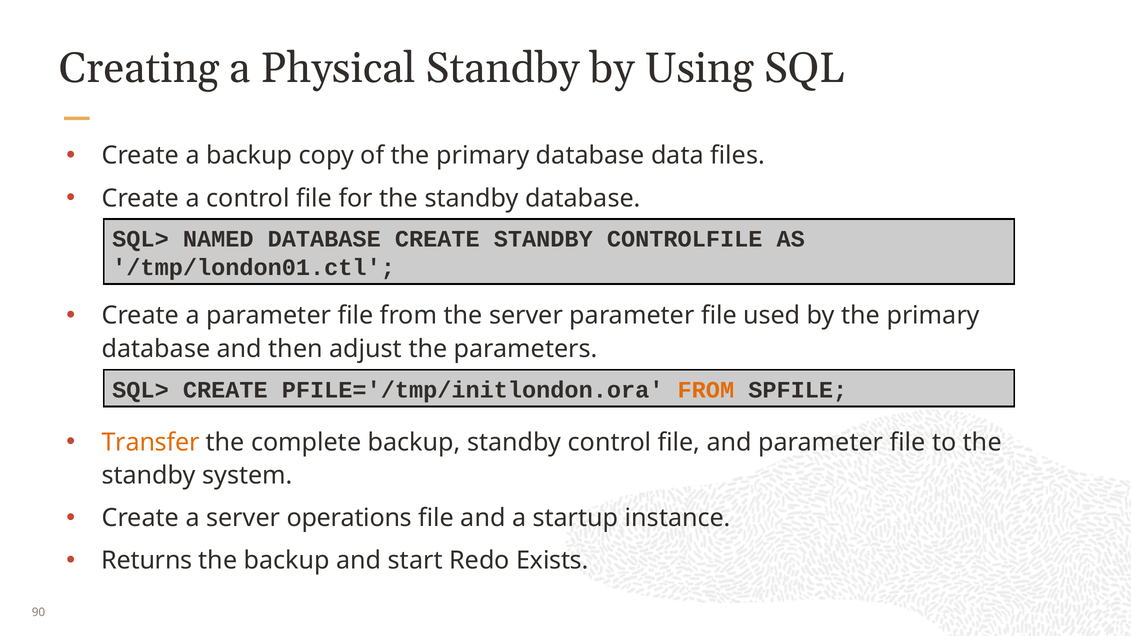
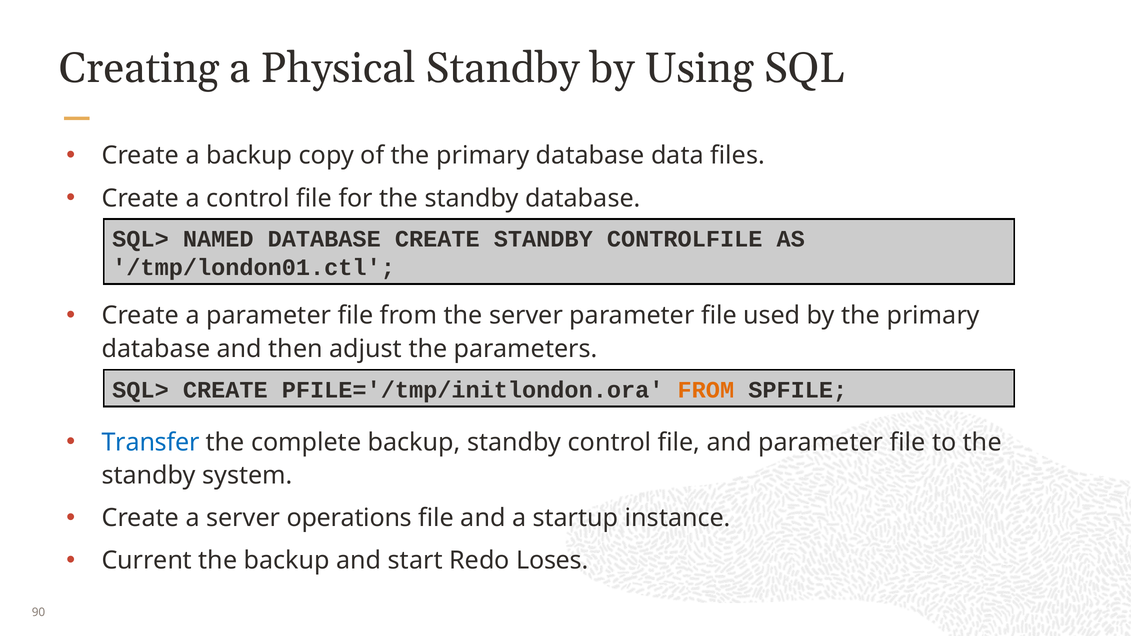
Transfer colour: orange -> blue (151, 442)
Returns: Returns -> Current (147, 561)
Exists: Exists -> Loses (552, 561)
